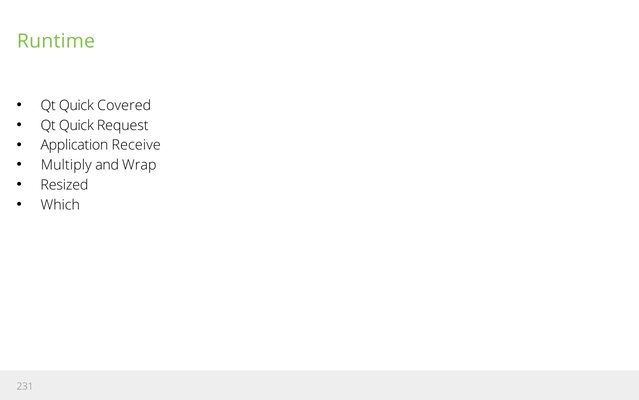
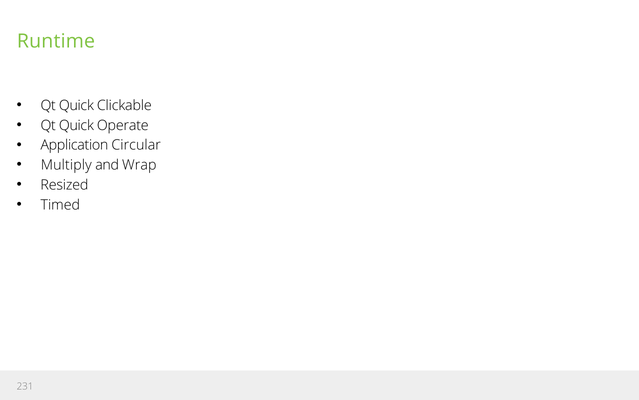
Covered: Covered -> Clickable (124, 105)
Request: Request -> Operate (123, 125)
Receive: Receive -> Circular (136, 145)
Which: Which -> Timed (60, 205)
